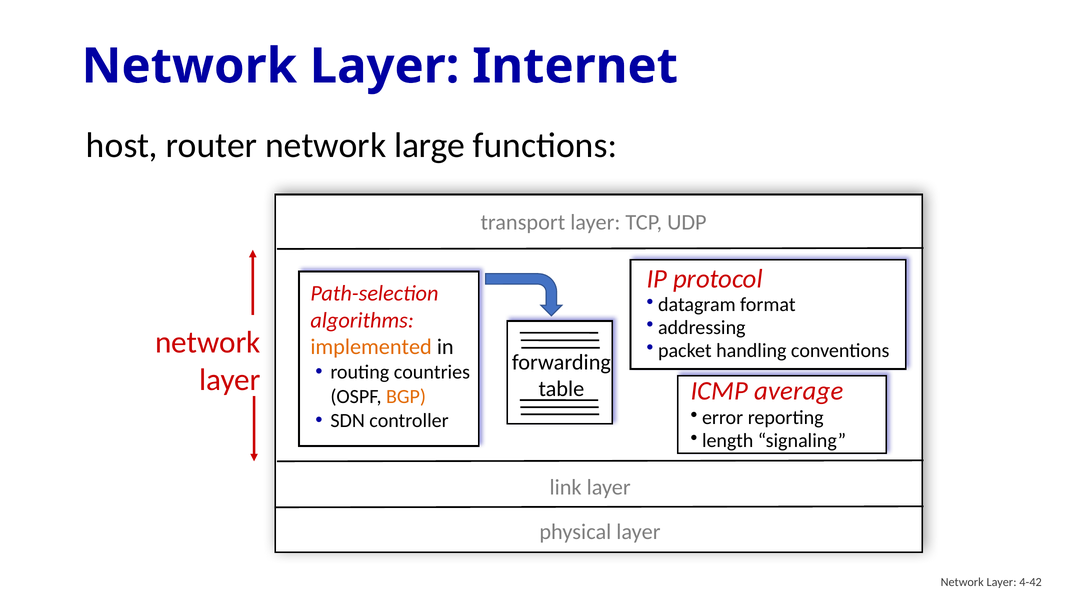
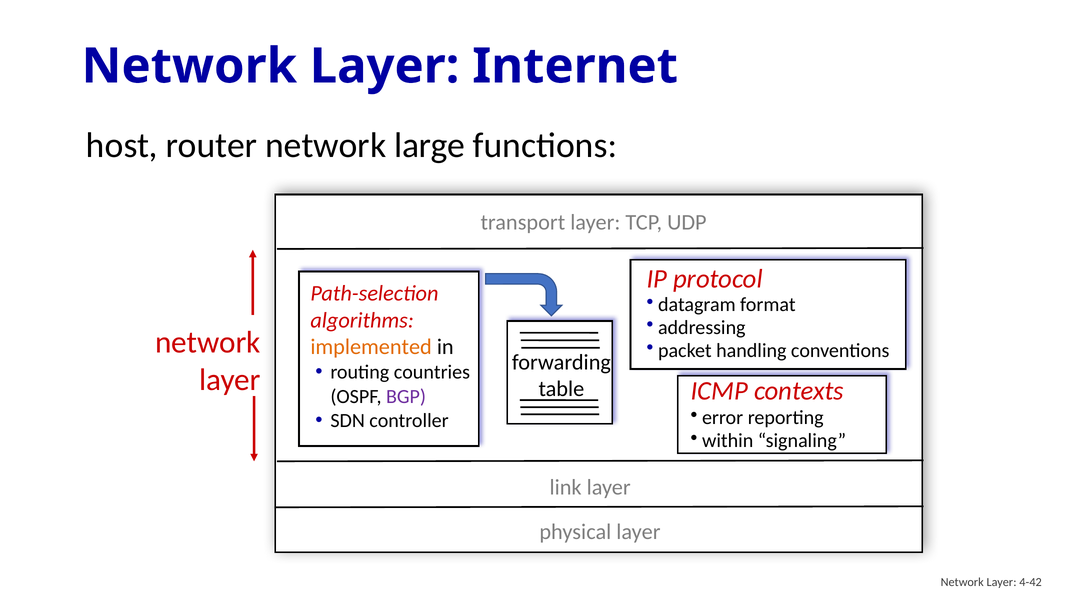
average: average -> contexts (799, 391)
BGP colour: orange -> purple (406, 396)
length: length -> within (728, 441)
